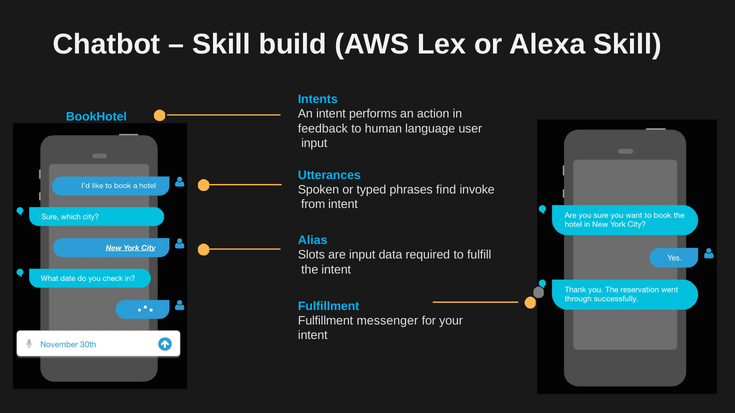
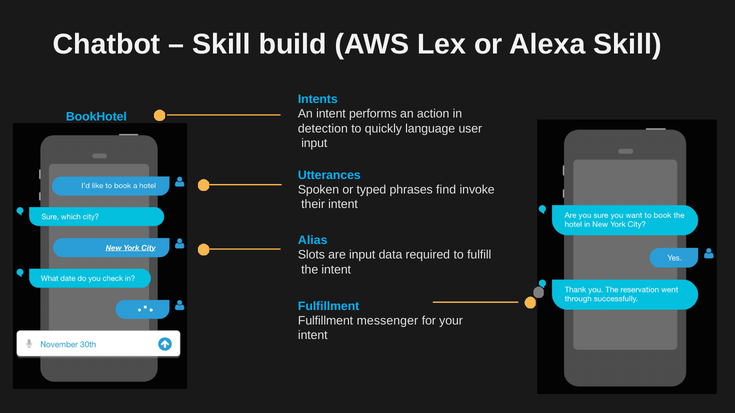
feedback: feedback -> detection (323, 129)
human: human -> quickly (383, 129)
from: from -> their (313, 205)
